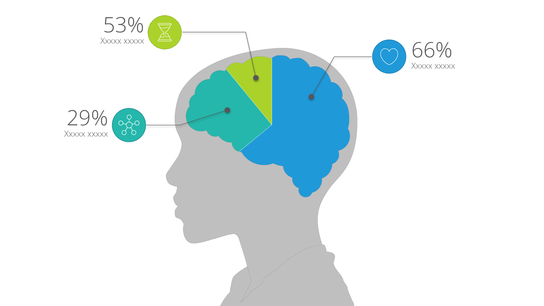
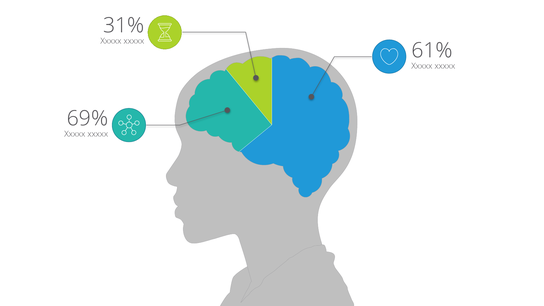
53%: 53% -> 31% (124, 26)
66%: 66% -> 61% (432, 51)
29%: 29% -> 69% (88, 118)
